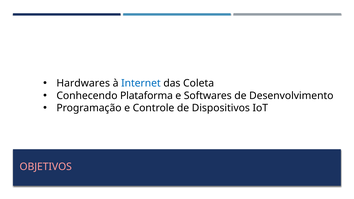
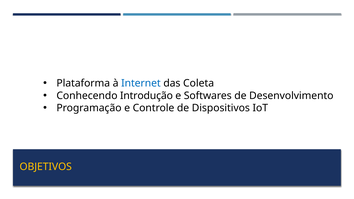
Hardwares: Hardwares -> Plataforma (83, 83)
Plataforma: Plataforma -> Introdução (146, 96)
OBJETIVOS colour: pink -> yellow (46, 167)
